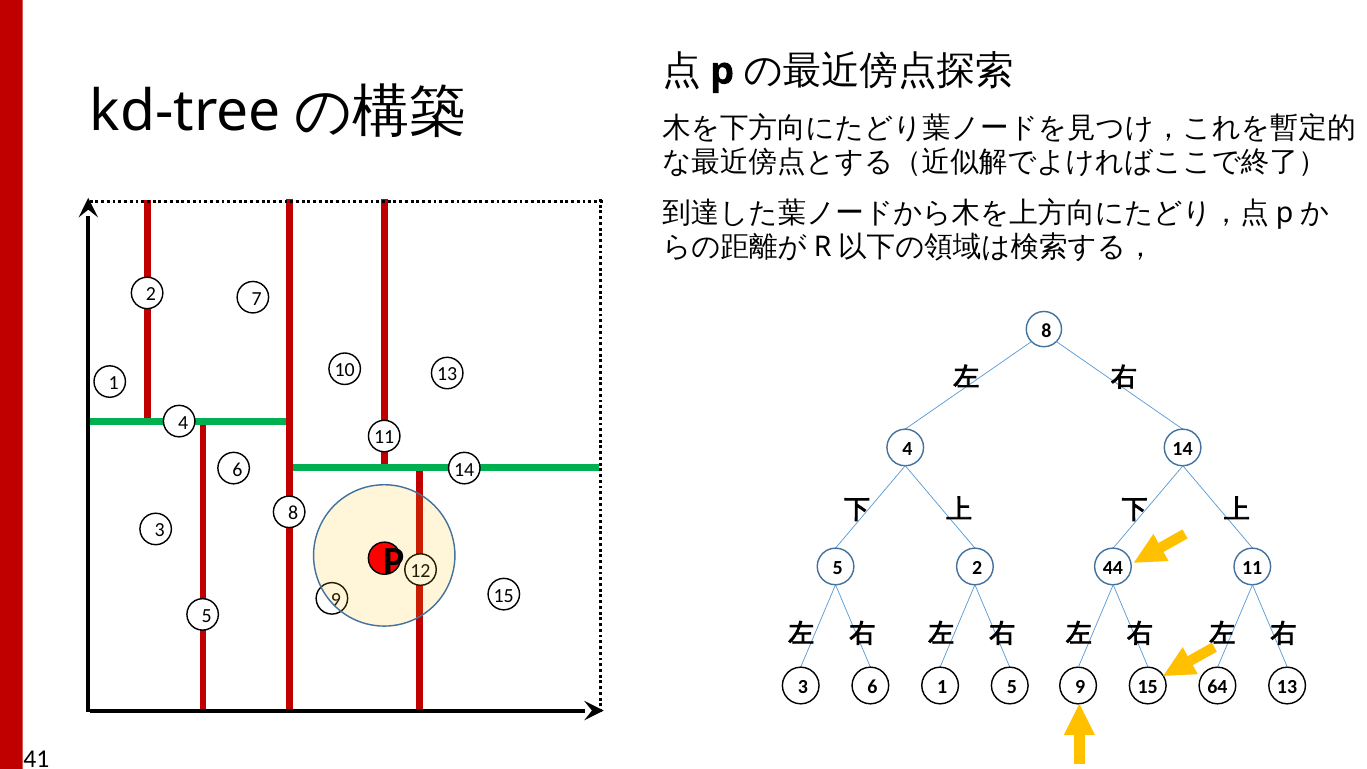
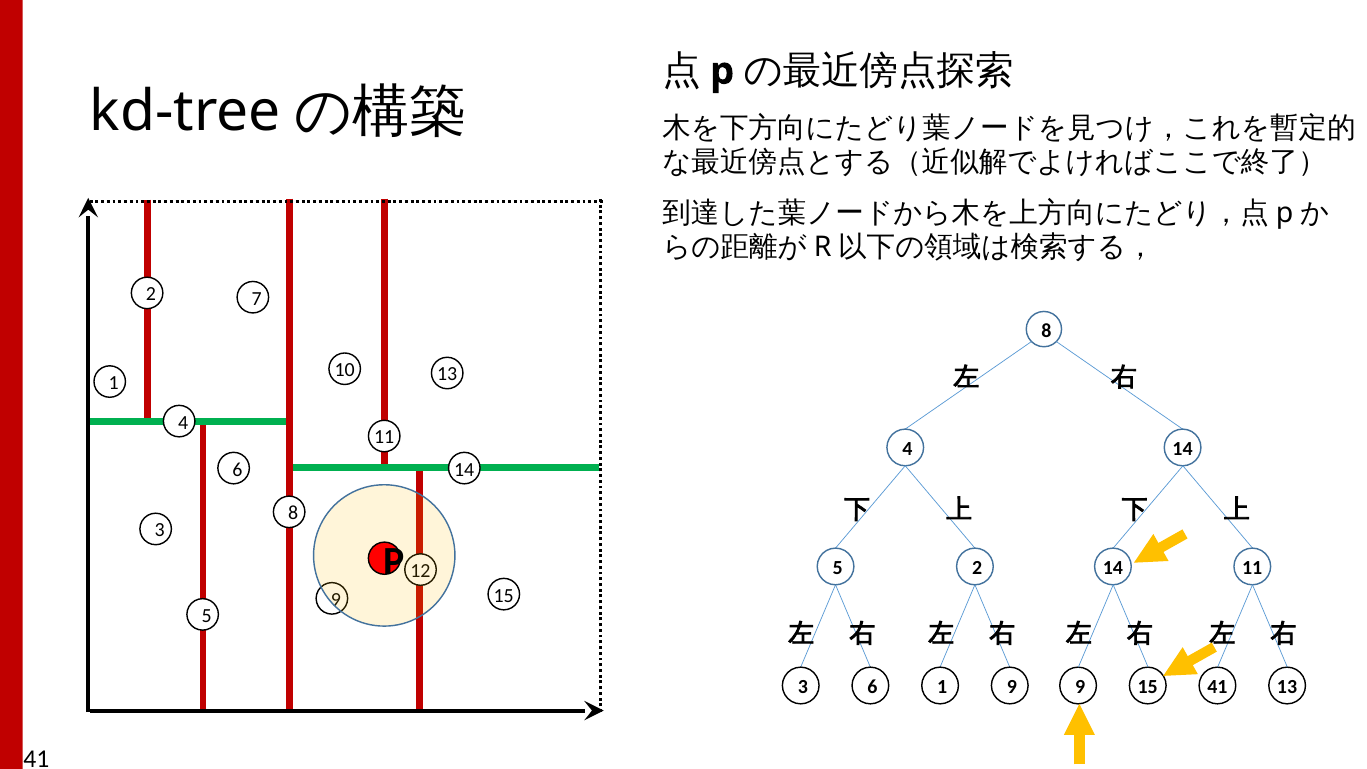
2 44: 44 -> 14 (1113, 568)
1 5: 5 -> 9 (1012, 687)
15 64: 64 -> 41 (1217, 687)
